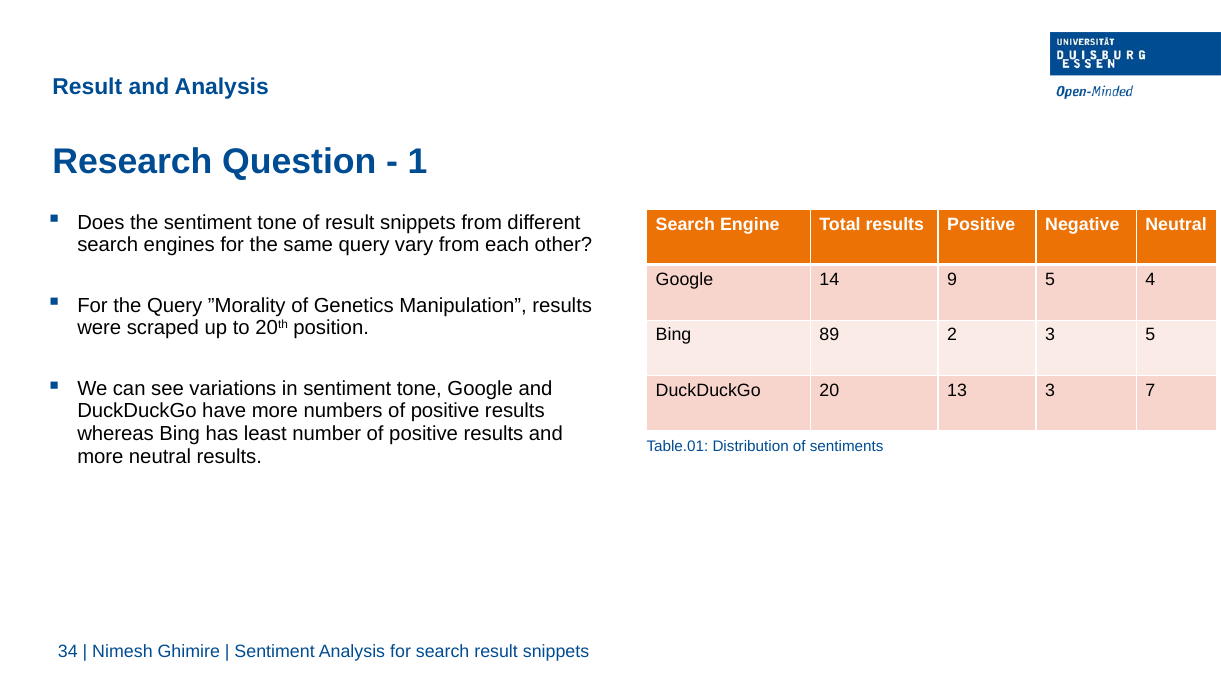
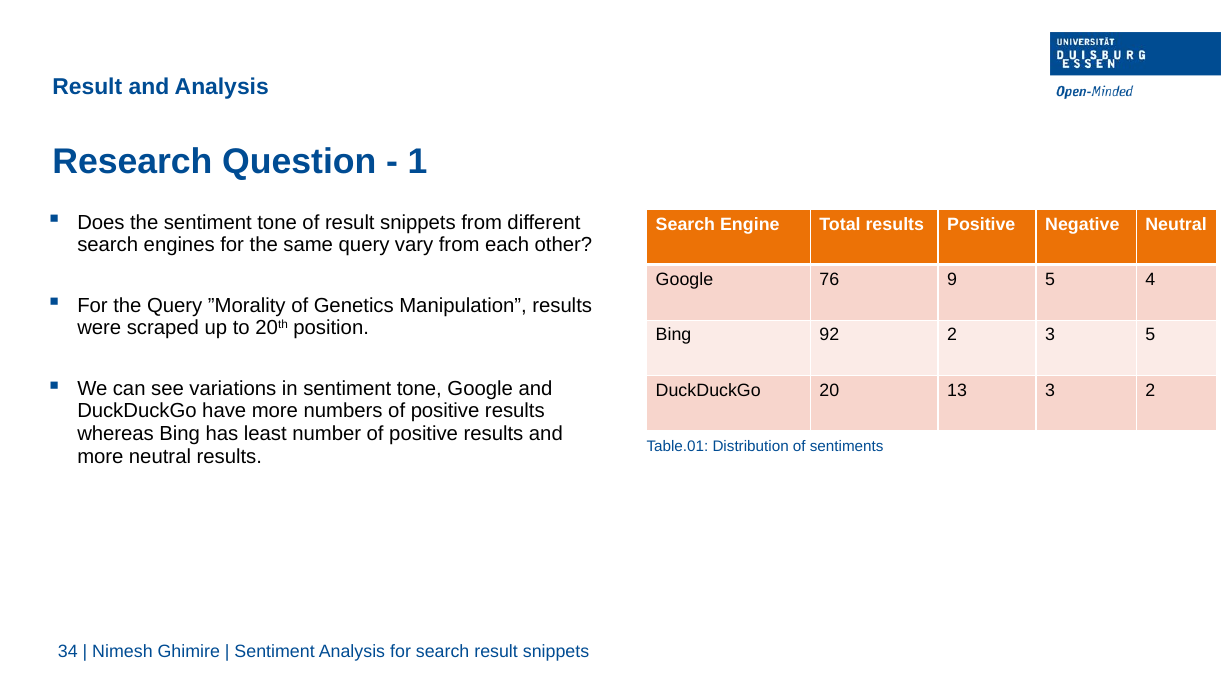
14: 14 -> 76 (829, 280)
89: 89 -> 92 (829, 335)
3 7: 7 -> 2 (1150, 390)
